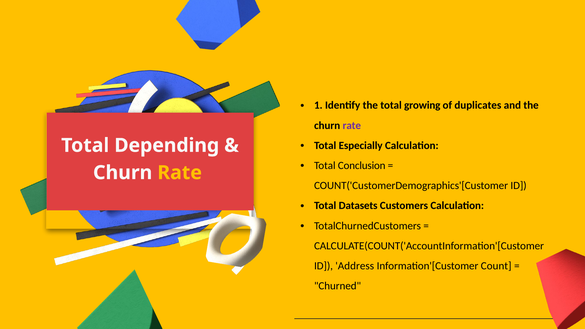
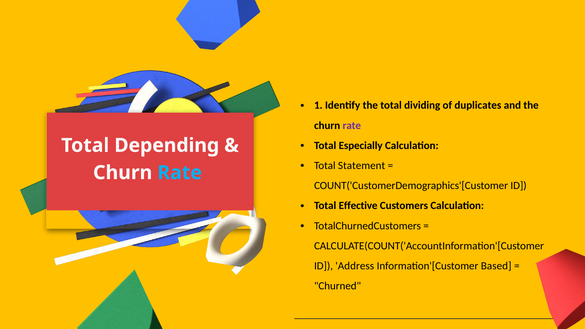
growing: growing -> dividing (422, 105)
Conclusion: Conclusion -> Statement (362, 166)
Rate colour: yellow -> light blue (180, 173)
Datasets: Datasets -> Effective (358, 206)
Count: Count -> Based (496, 266)
